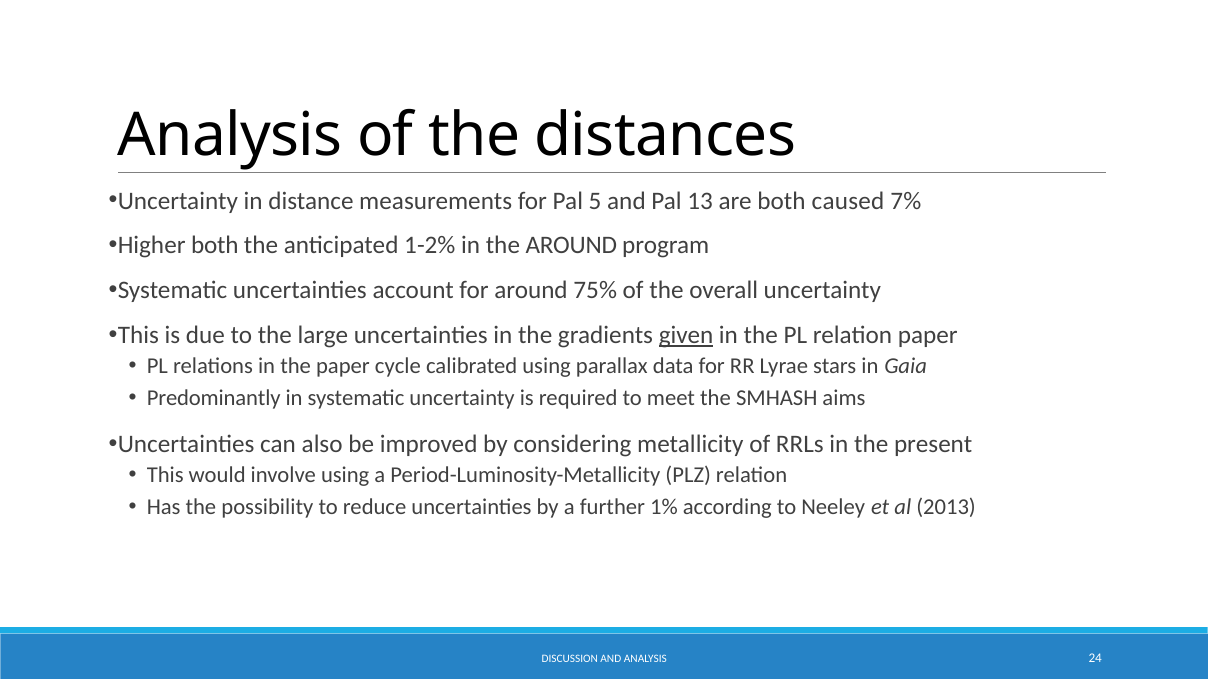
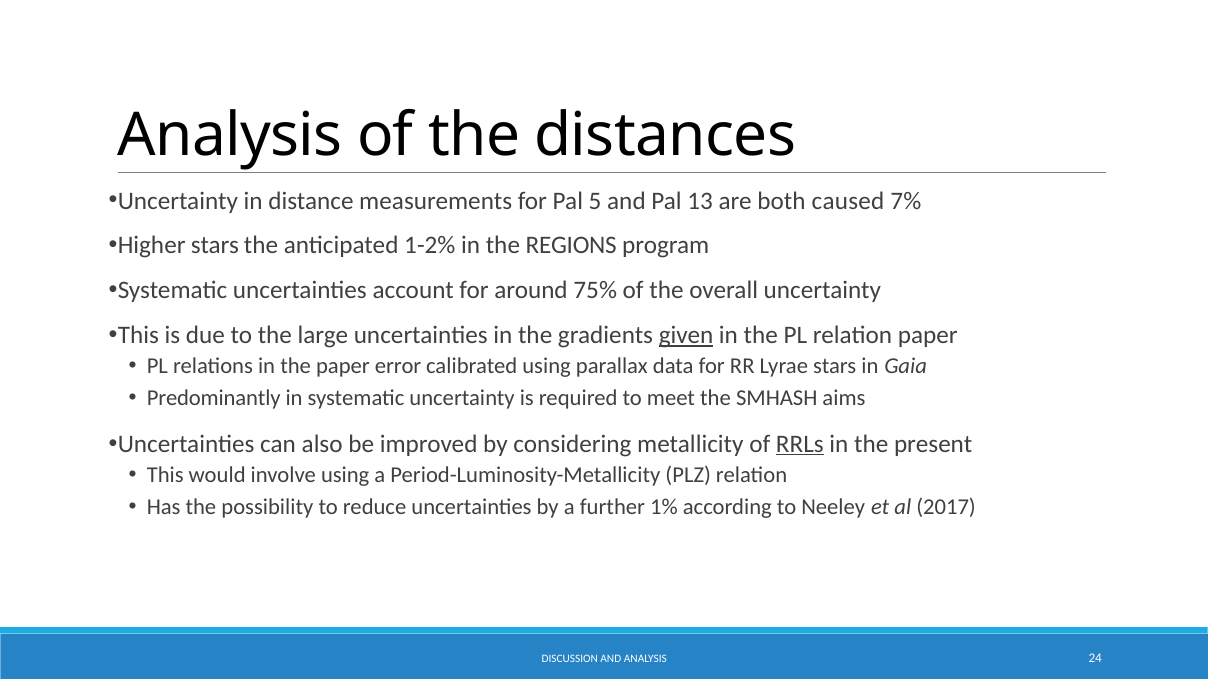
Higher both: both -> stars (215, 246)
the AROUND: AROUND -> REGIONS (571, 246)
cycle: cycle -> error (398, 366)
RRLs underline: none -> present (800, 444)
2013: 2013 -> 2017 (946, 507)
